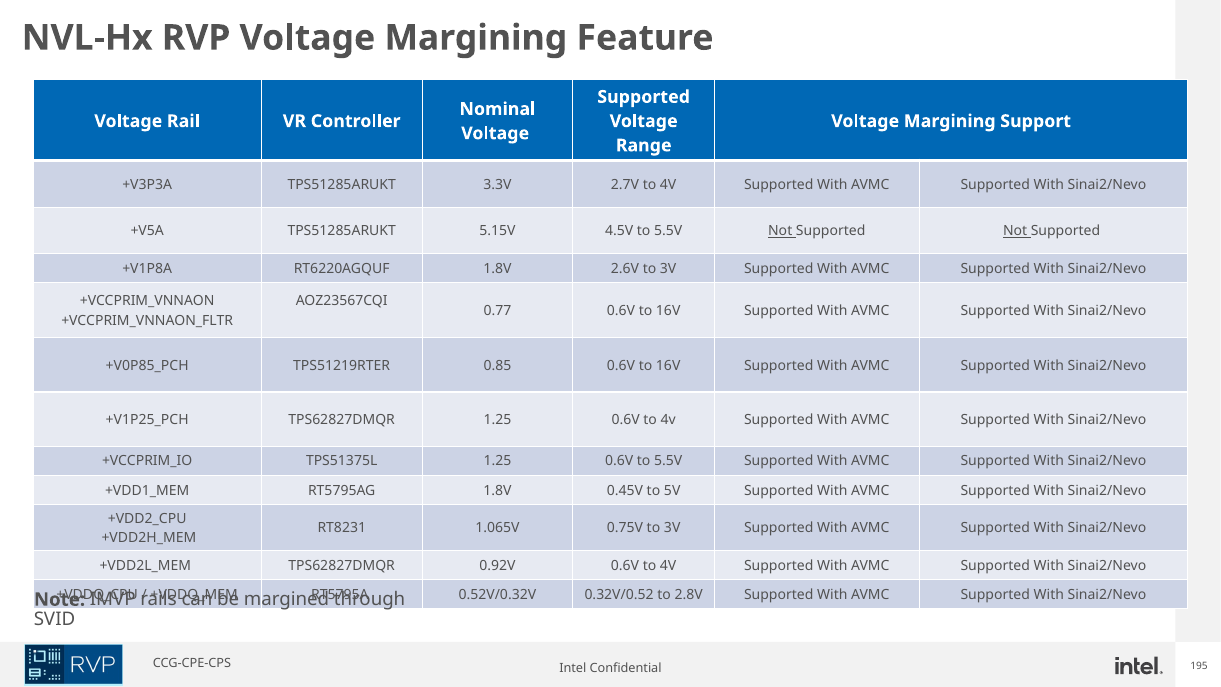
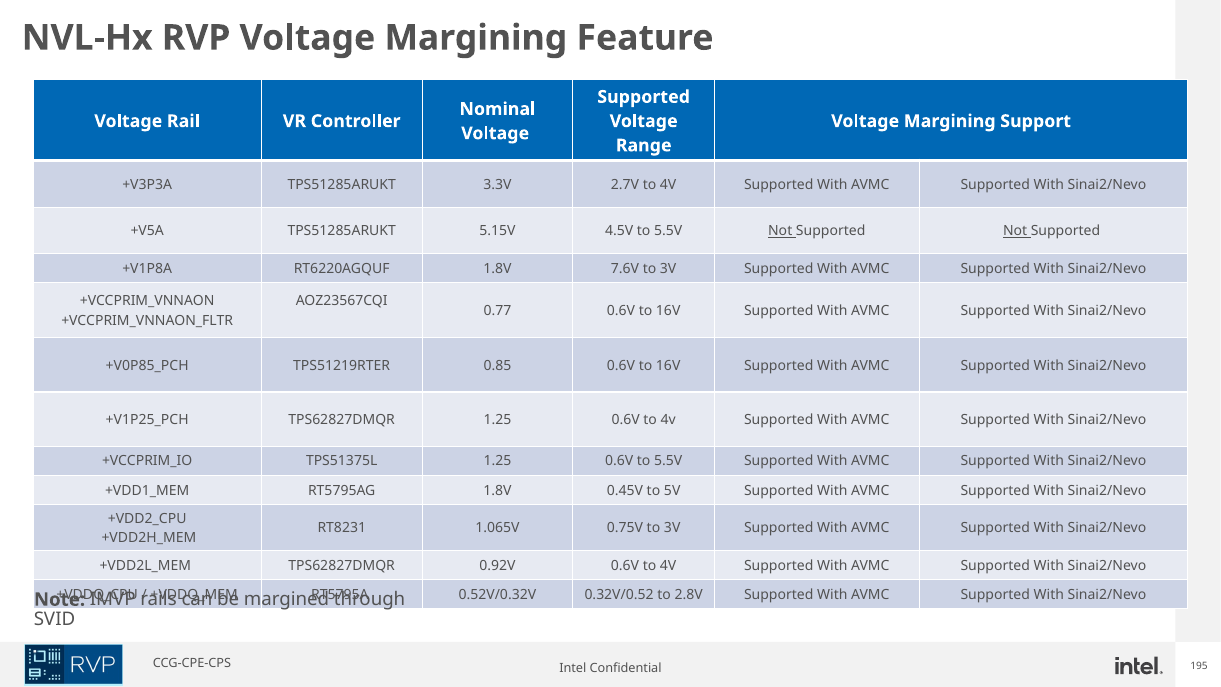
2.6V: 2.6V -> 7.6V (625, 269)
